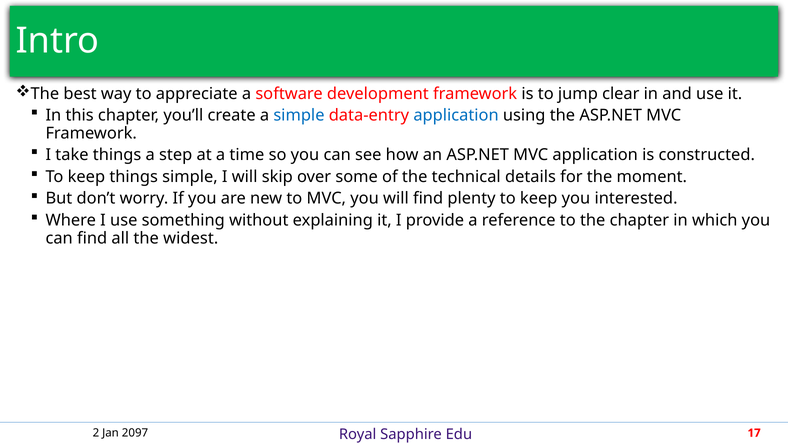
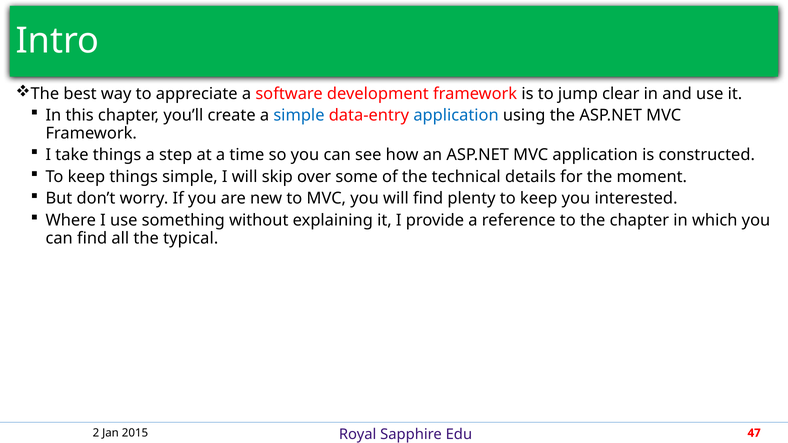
widest: widest -> typical (191, 238)
2097: 2097 -> 2015 (135, 433)
17: 17 -> 47 (754, 433)
